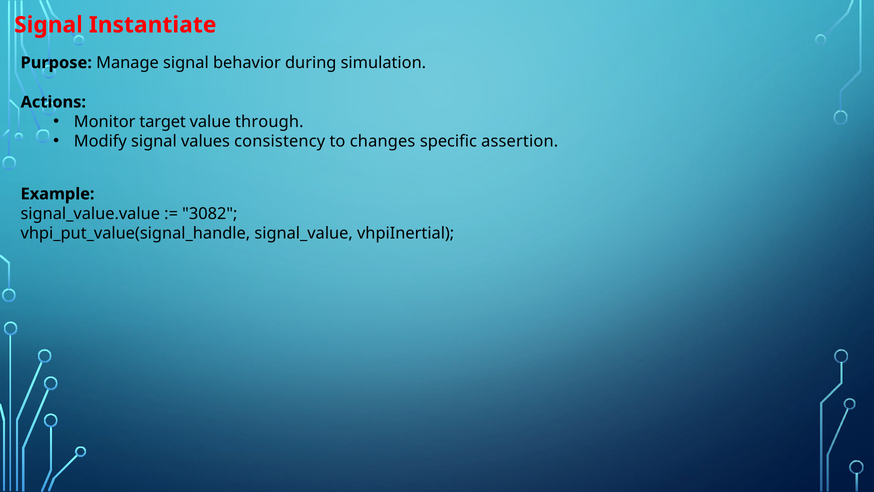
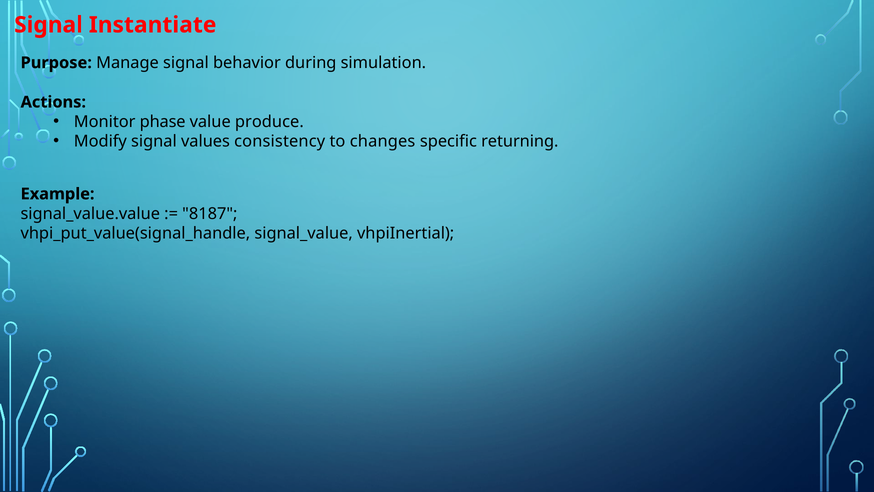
target: target -> phase (163, 122)
through: through -> produce (269, 122)
assertion: assertion -> returning (520, 141)
3082: 3082 -> 8187 (210, 213)
